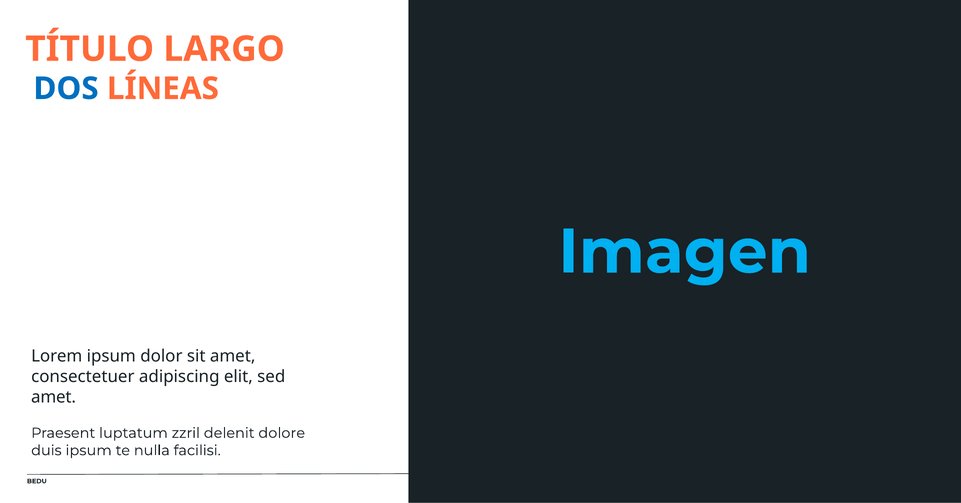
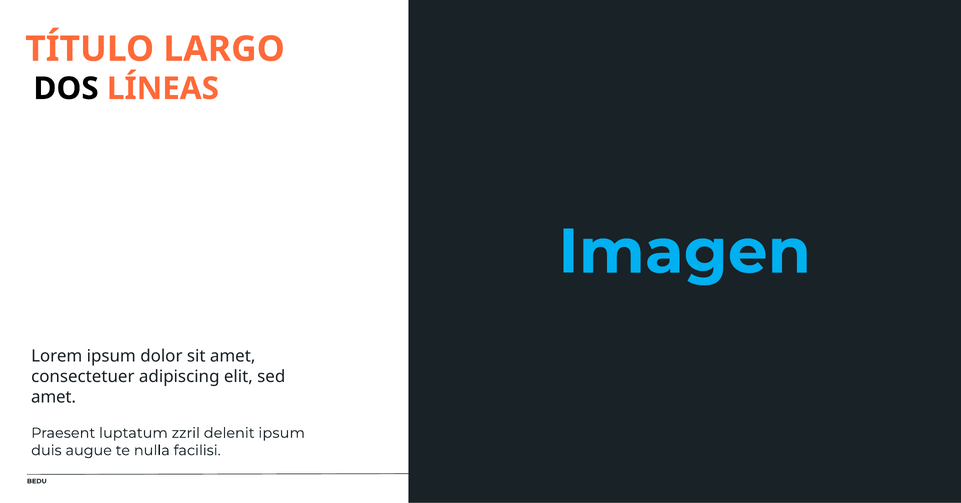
DOS colour: blue -> black (66, 89)
delenit dolore: dolore -> ipsum (282, 433)
duis ipsum: ipsum -> augue (89, 451)
